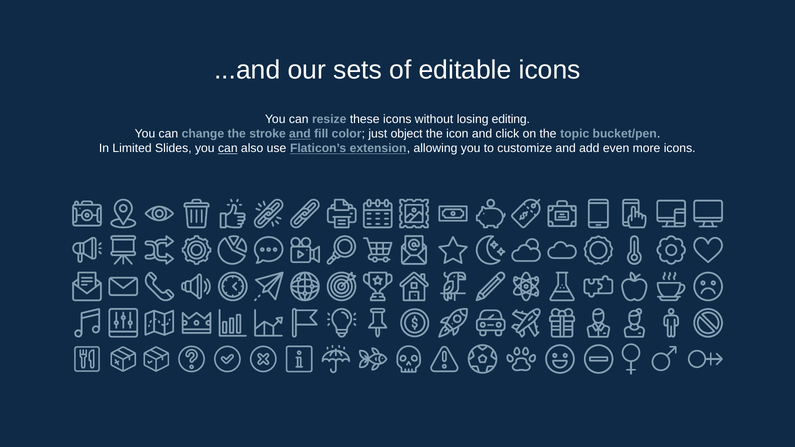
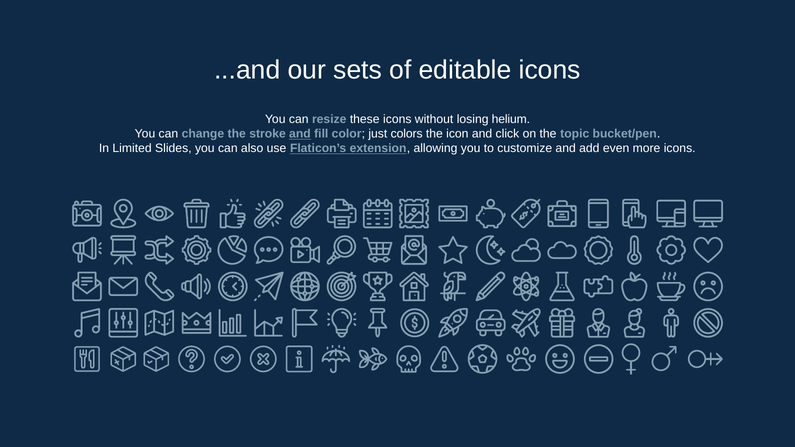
editing: editing -> helium (511, 119)
object: object -> colors (407, 134)
can underline: present -> none (228, 149)
